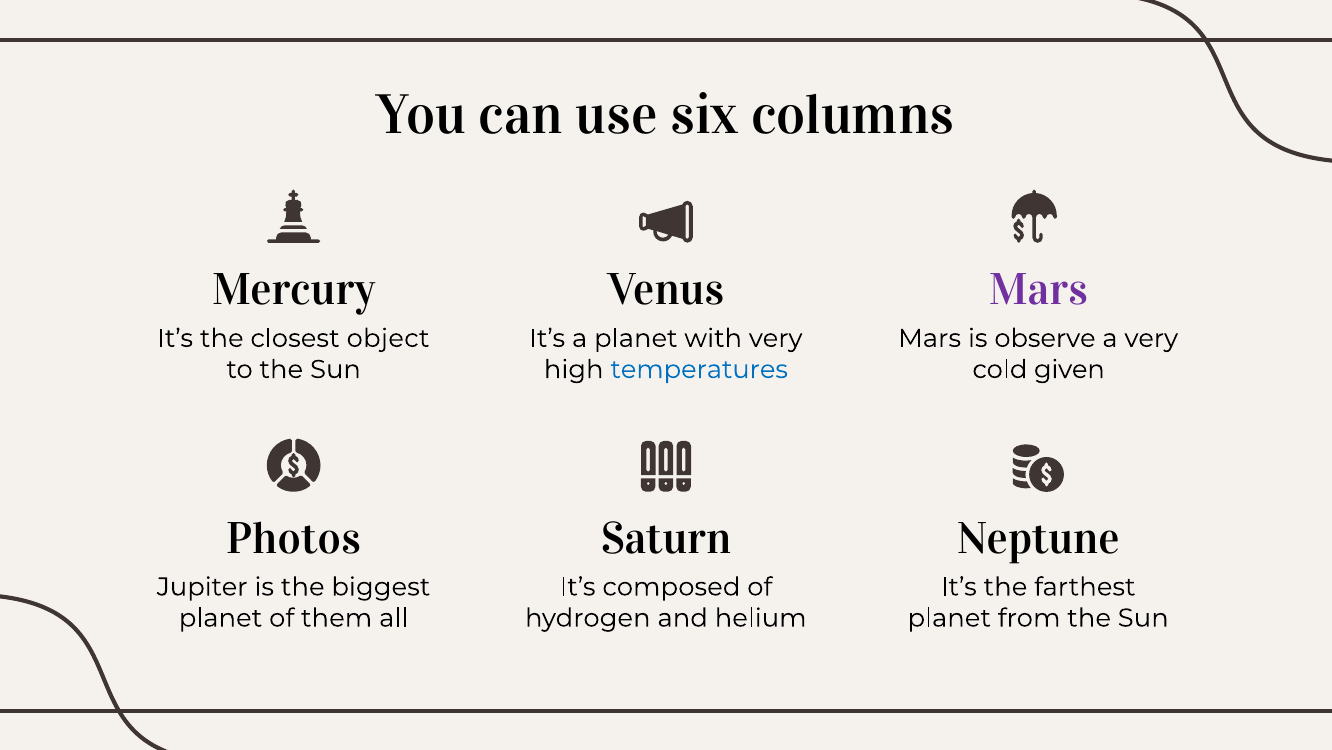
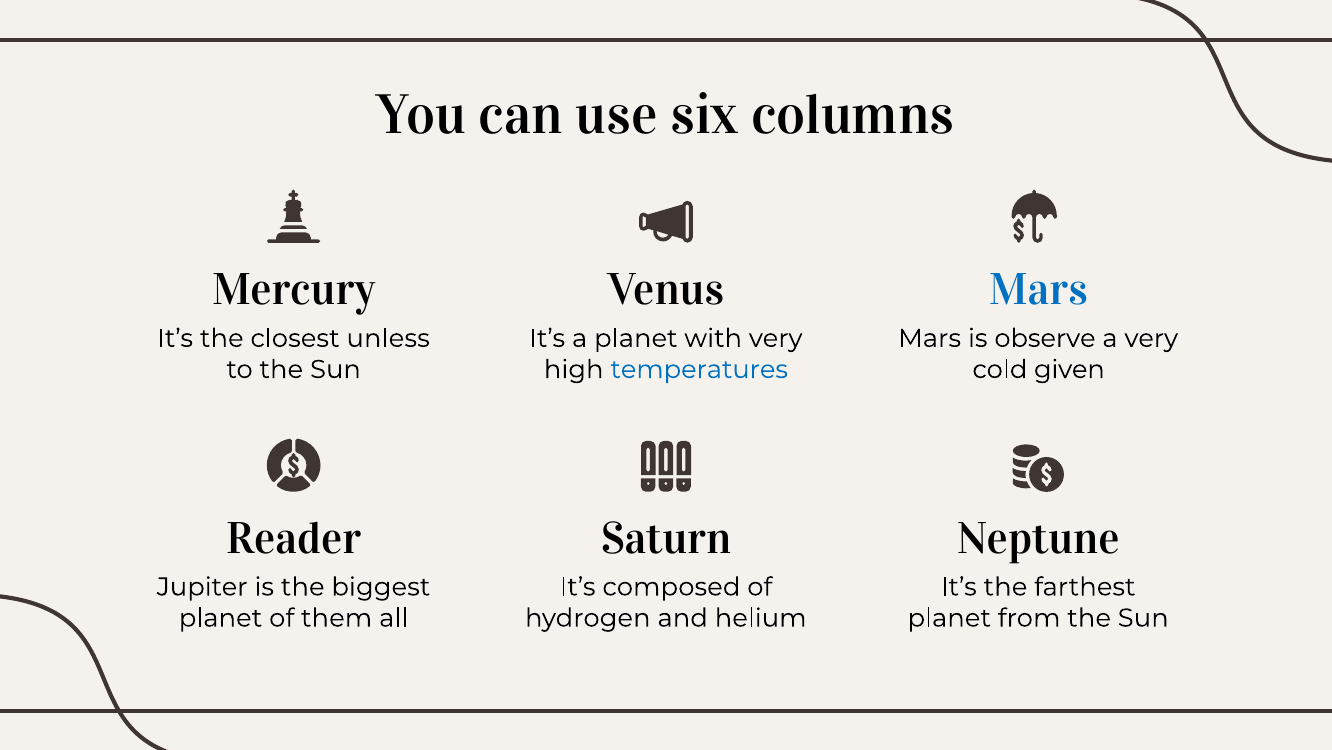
Mars colour: purple -> blue (1038, 290)
object: object -> unless (388, 338)
Photos: Photos -> Reader (294, 538)
